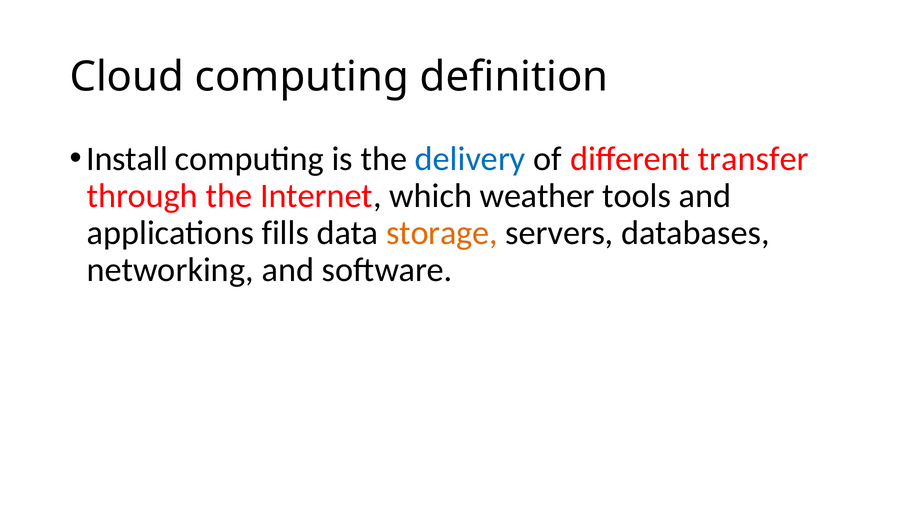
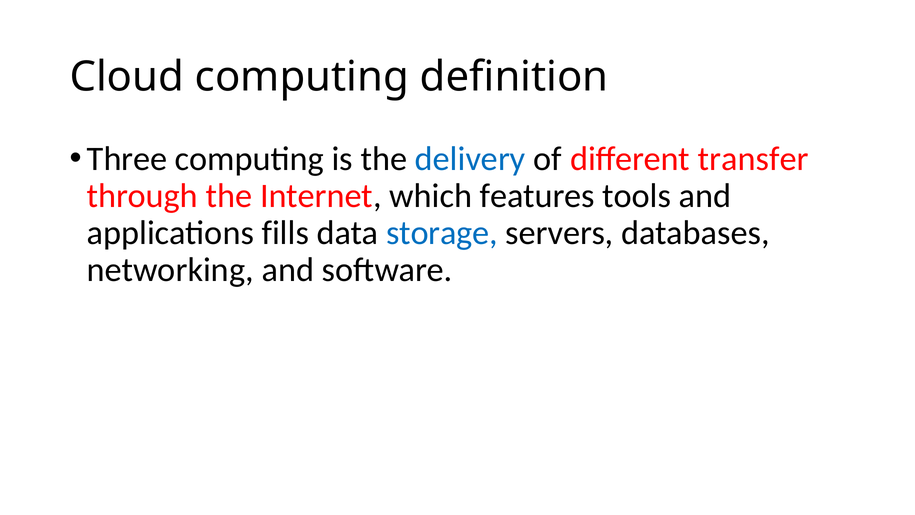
Install: Install -> Three (127, 159)
weather: weather -> features (537, 196)
storage colour: orange -> blue (442, 233)
